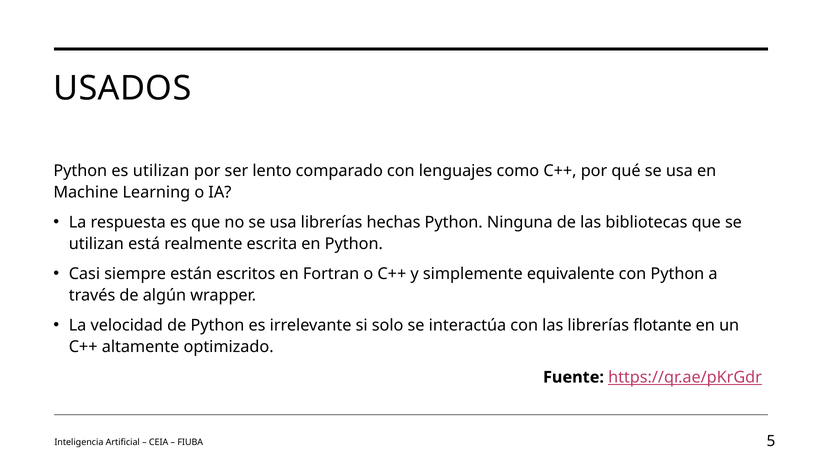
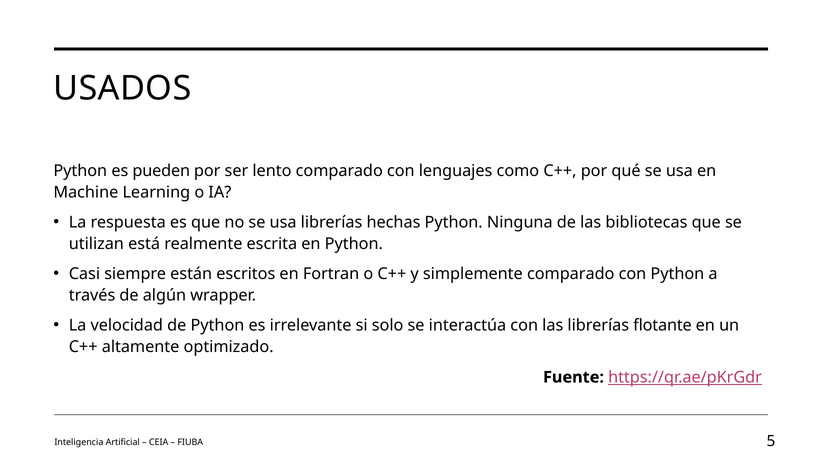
es utilizan: utilizan -> pueden (161, 171)
simplemente equivalente: equivalente -> comparado (571, 273)
